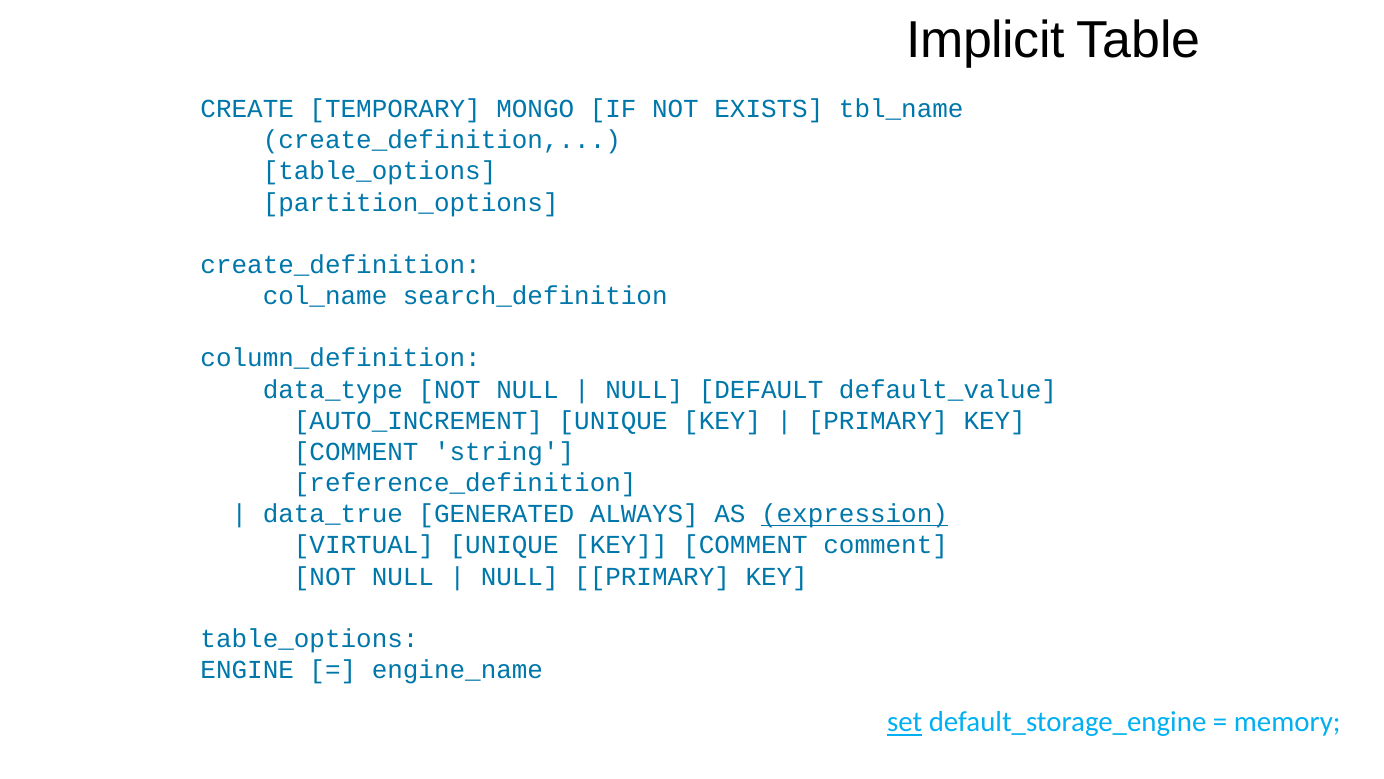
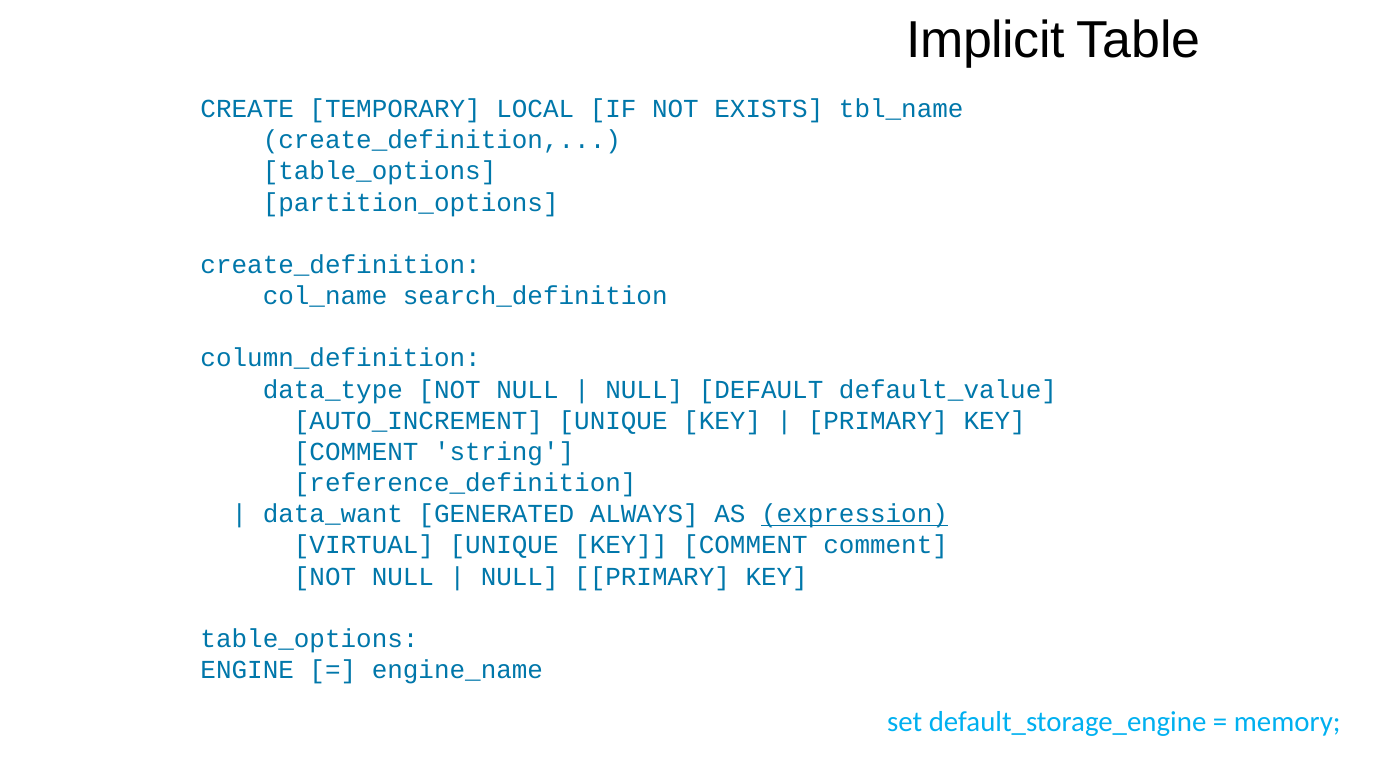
MONGO: MONGO -> LOCAL (535, 109)
data_true: data_true -> data_want (333, 514)
set underline: present -> none (905, 722)
